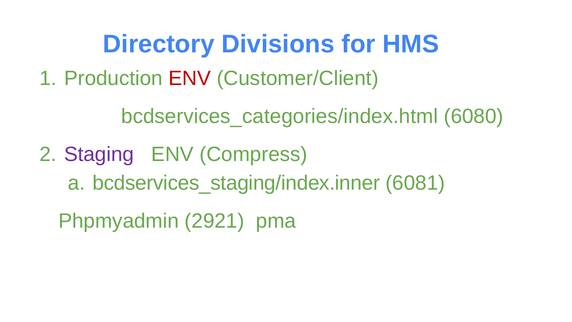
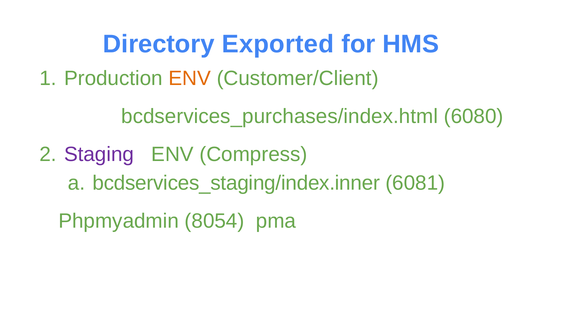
Divisions: Divisions -> Exported (278, 44)
ENV colour: red -> orange (190, 78)
bcdservices_categories/index.html: bcdservices_categories/index.html -> bcdservices_purchases/index.html (280, 116)
2921: 2921 -> 8054 (214, 221)
